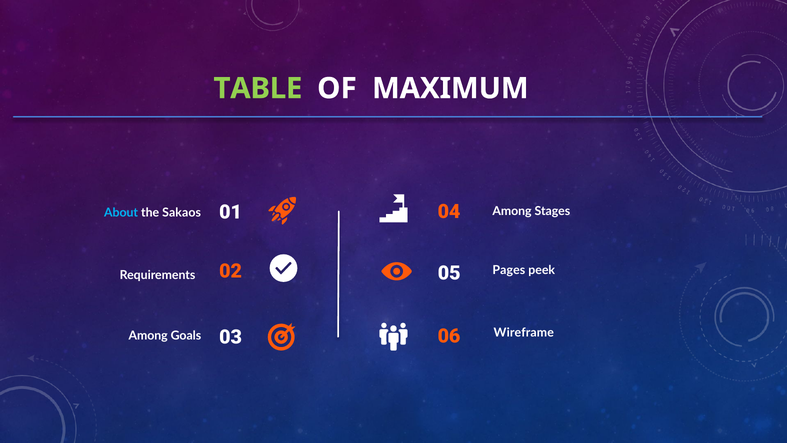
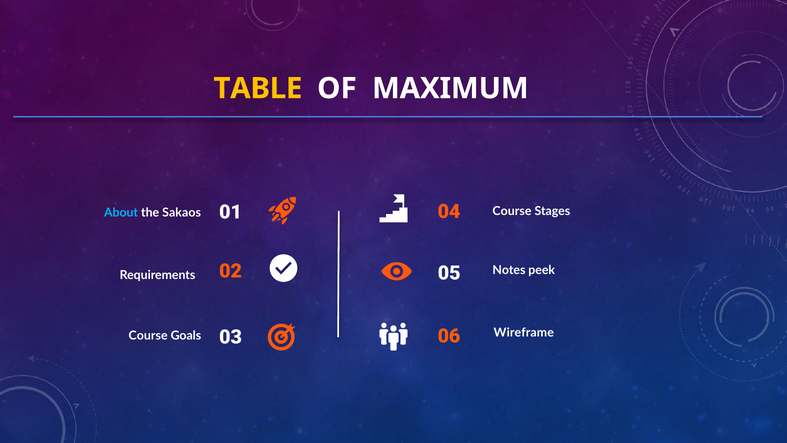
TABLE colour: light green -> yellow (258, 88)
Among: Among -> Course (512, 211)
Pages: Pages -> Notes (509, 270)
Among: Among -> Course (148, 335)
